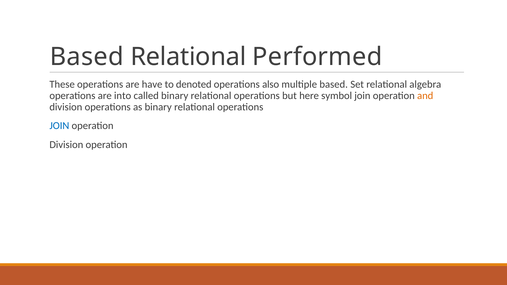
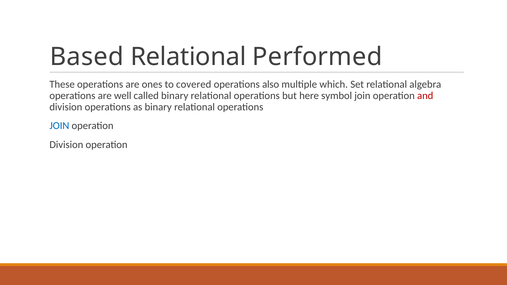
have: have -> ones (152, 84)
denoted: denoted -> covered (194, 84)
multiple based: based -> which (334, 84)
into: into -> well (123, 96)
and colour: orange -> red (425, 96)
